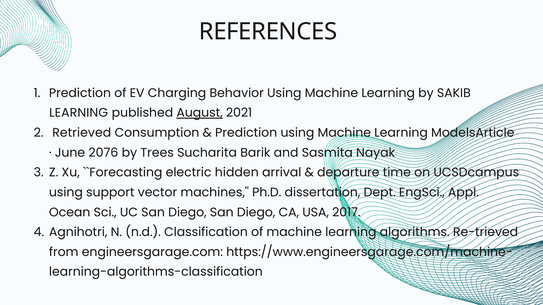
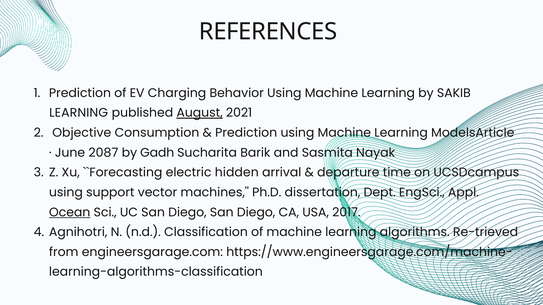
Retrieved: Retrieved -> Objective (82, 133)
2076: 2076 -> 2087 (103, 153)
Trees: Trees -> Gadh (157, 153)
Ocean underline: none -> present (70, 213)
